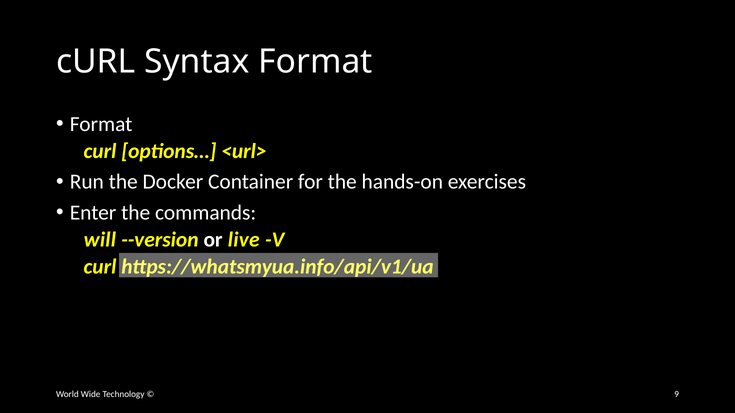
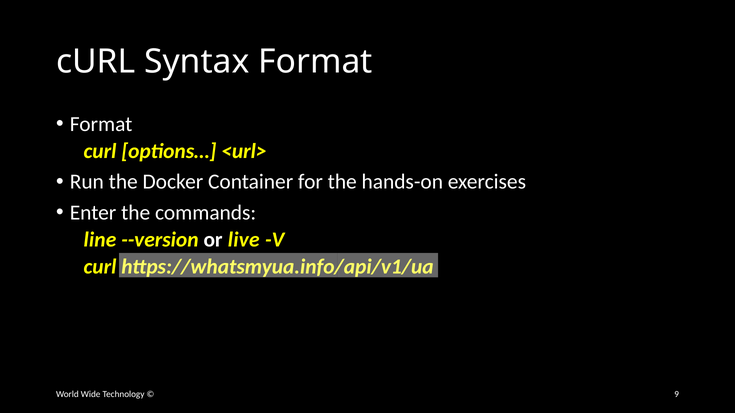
will: will -> line (100, 240)
